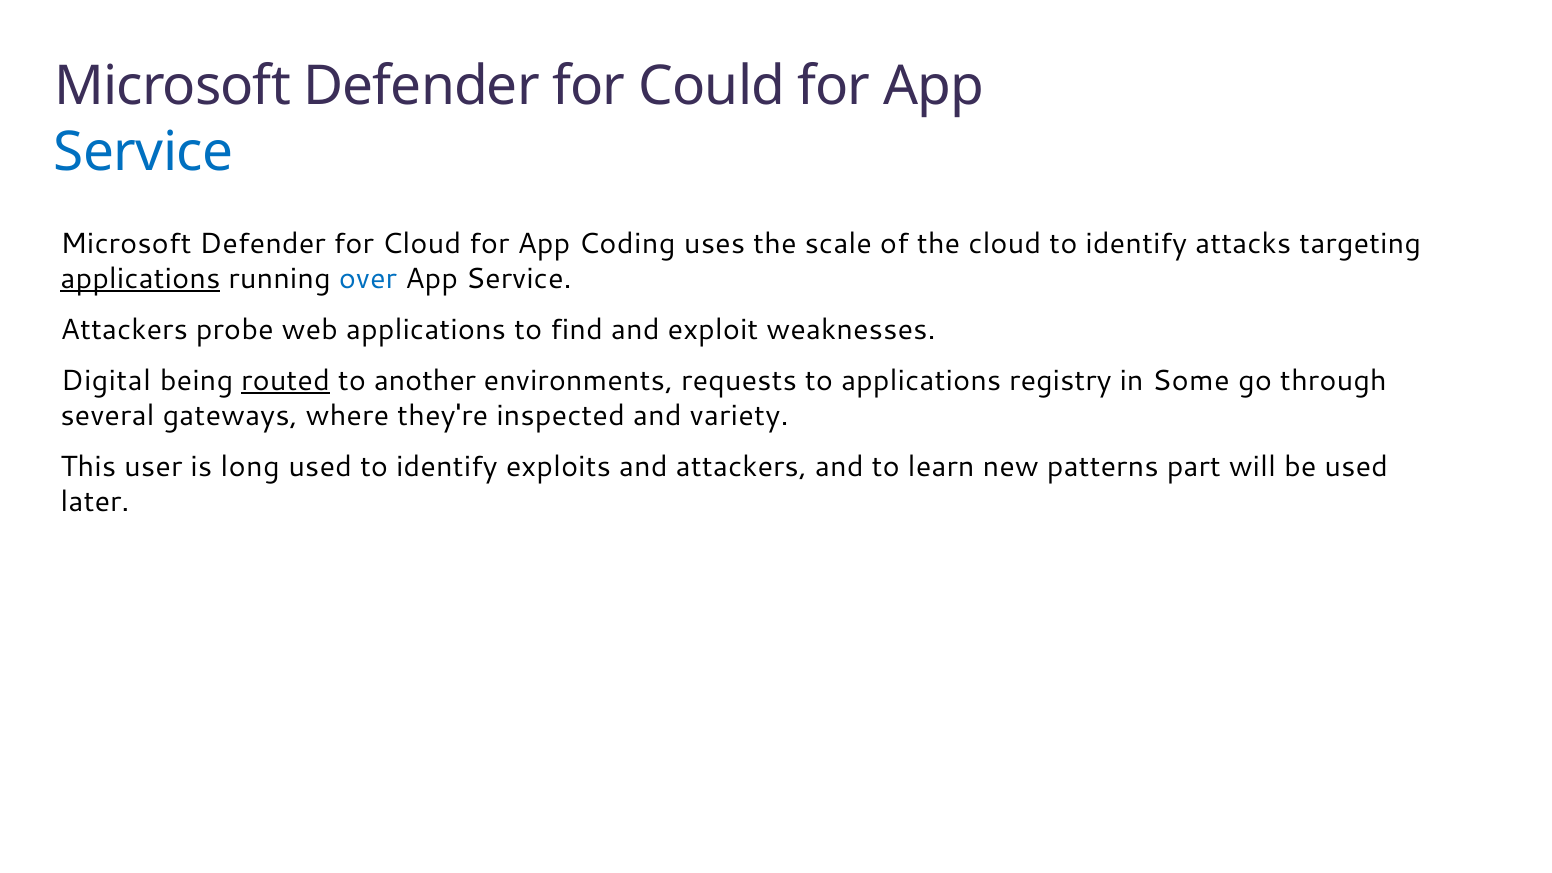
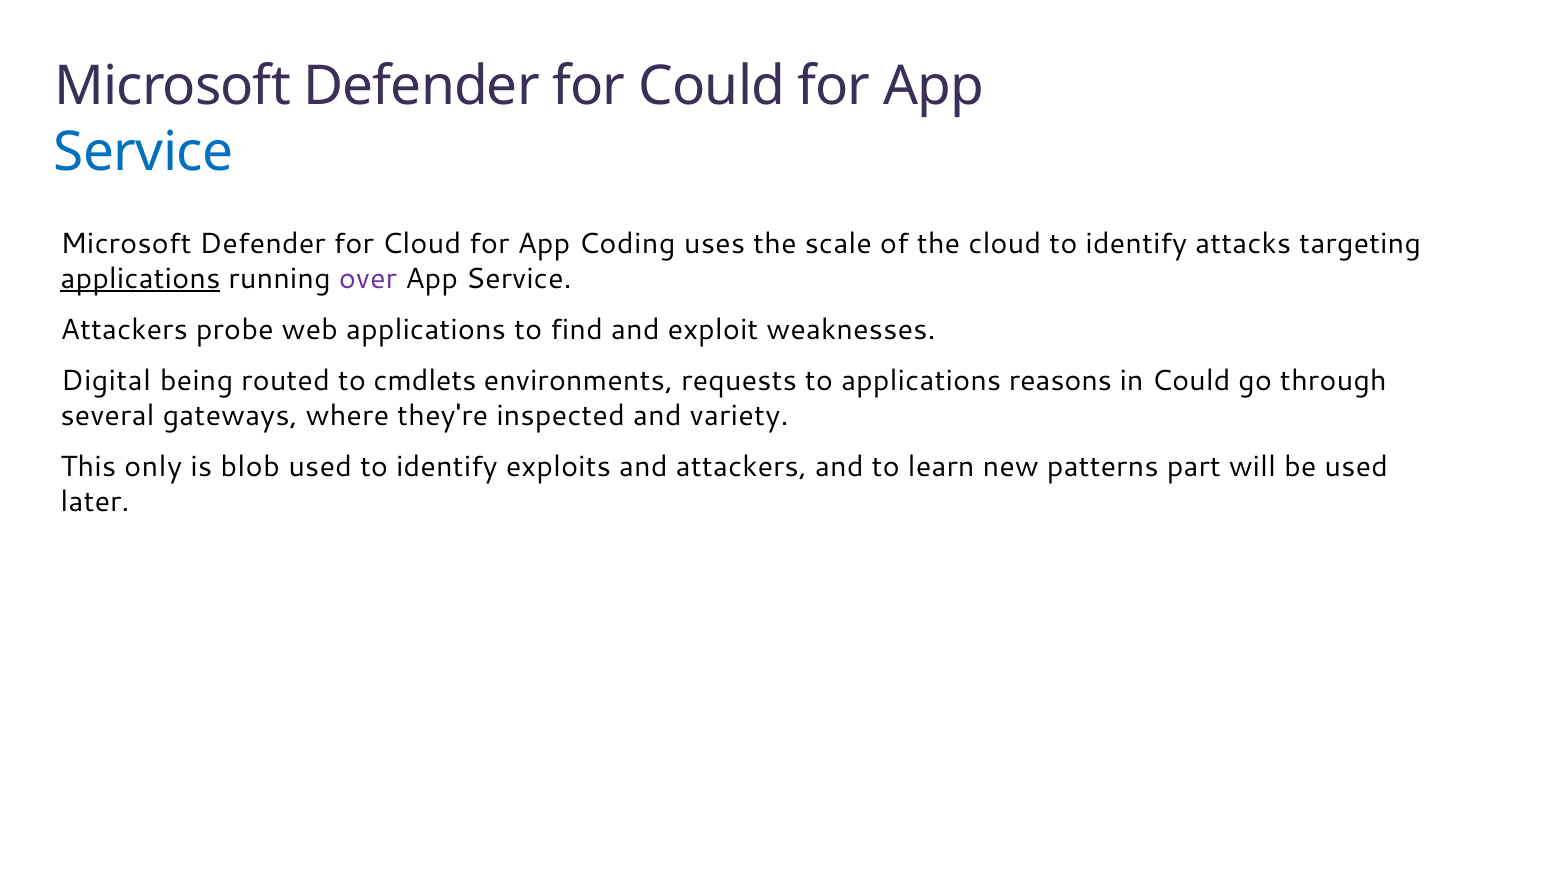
over colour: blue -> purple (368, 279)
routed underline: present -> none (286, 381)
another: another -> cmdlets (425, 381)
registry: registry -> reasons (1061, 381)
in Some: Some -> Could (1191, 381)
user: user -> only (153, 467)
long: long -> blob (250, 467)
